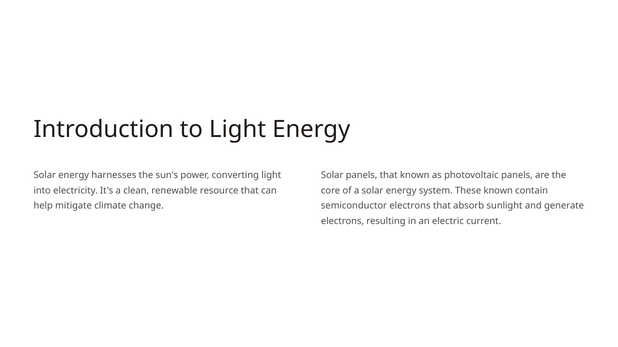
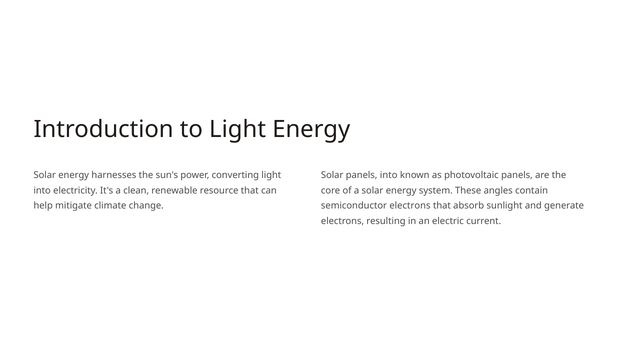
panels that: that -> into (389, 176)
These known: known -> angles (498, 191)
